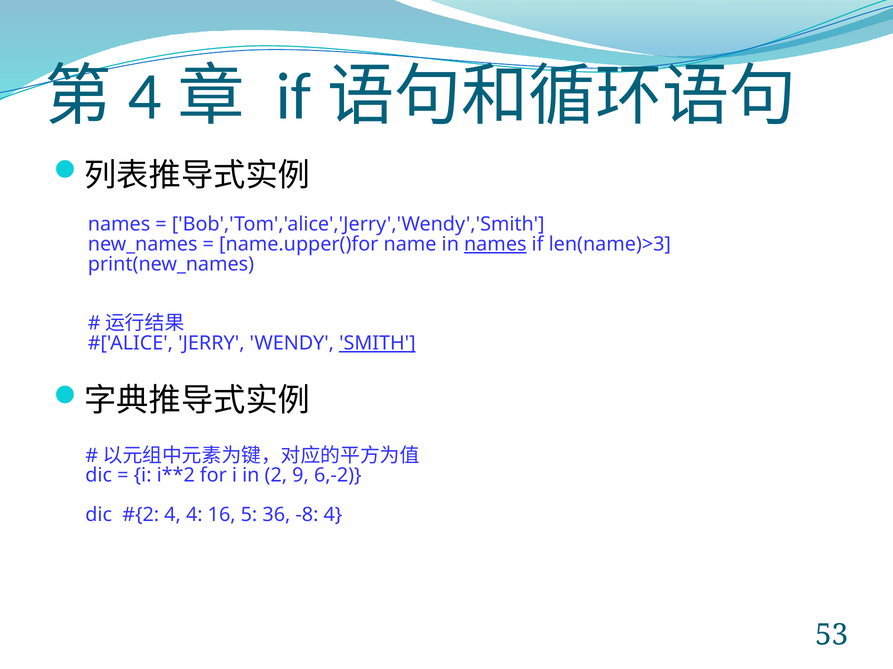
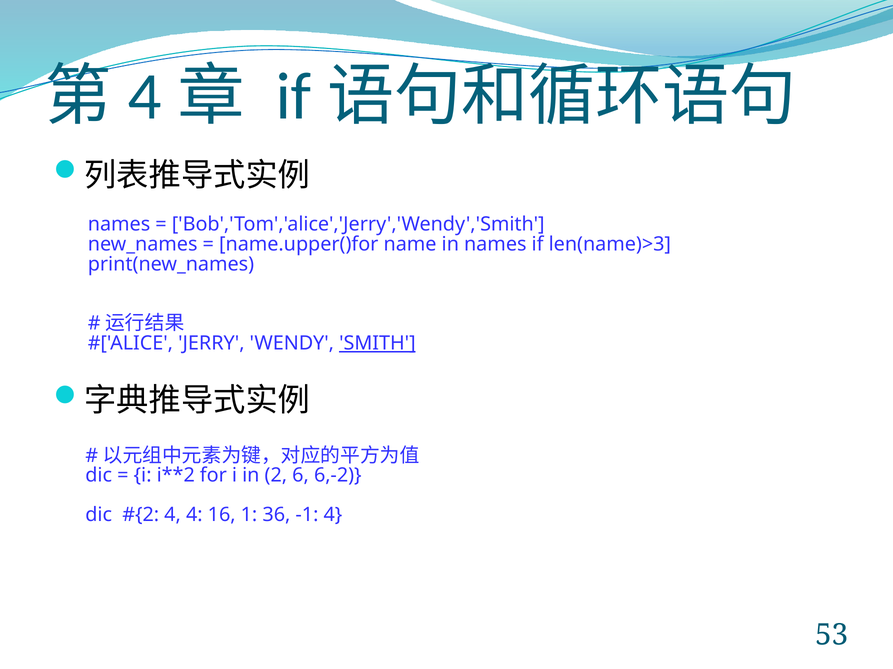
names underline: present -> none (495, 244)
9: 9 -> 6 (301, 476)
5: 5 -> 1 (249, 516)
-8: -8 -> -1 (307, 516)
